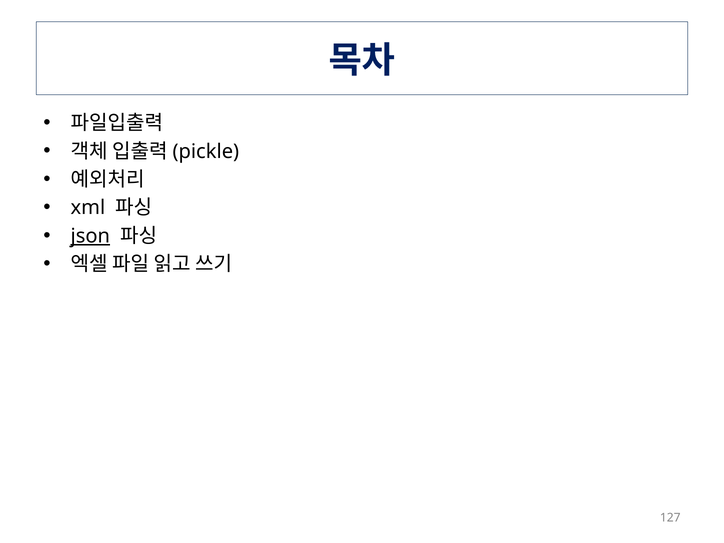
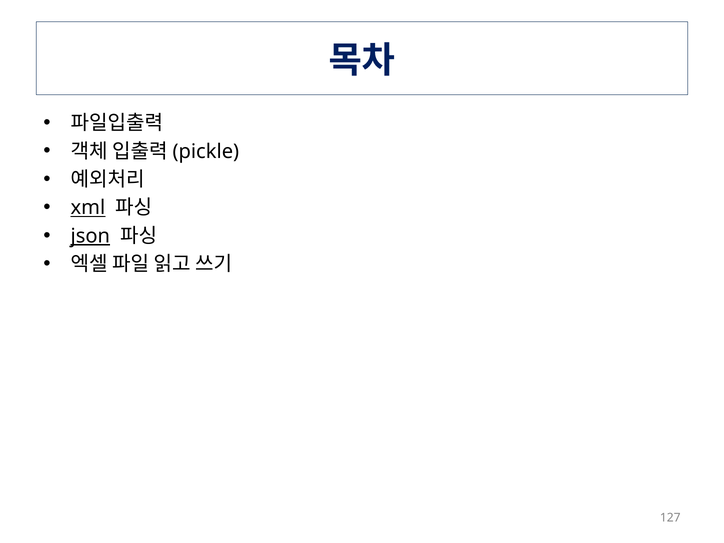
xml underline: none -> present (88, 208)
